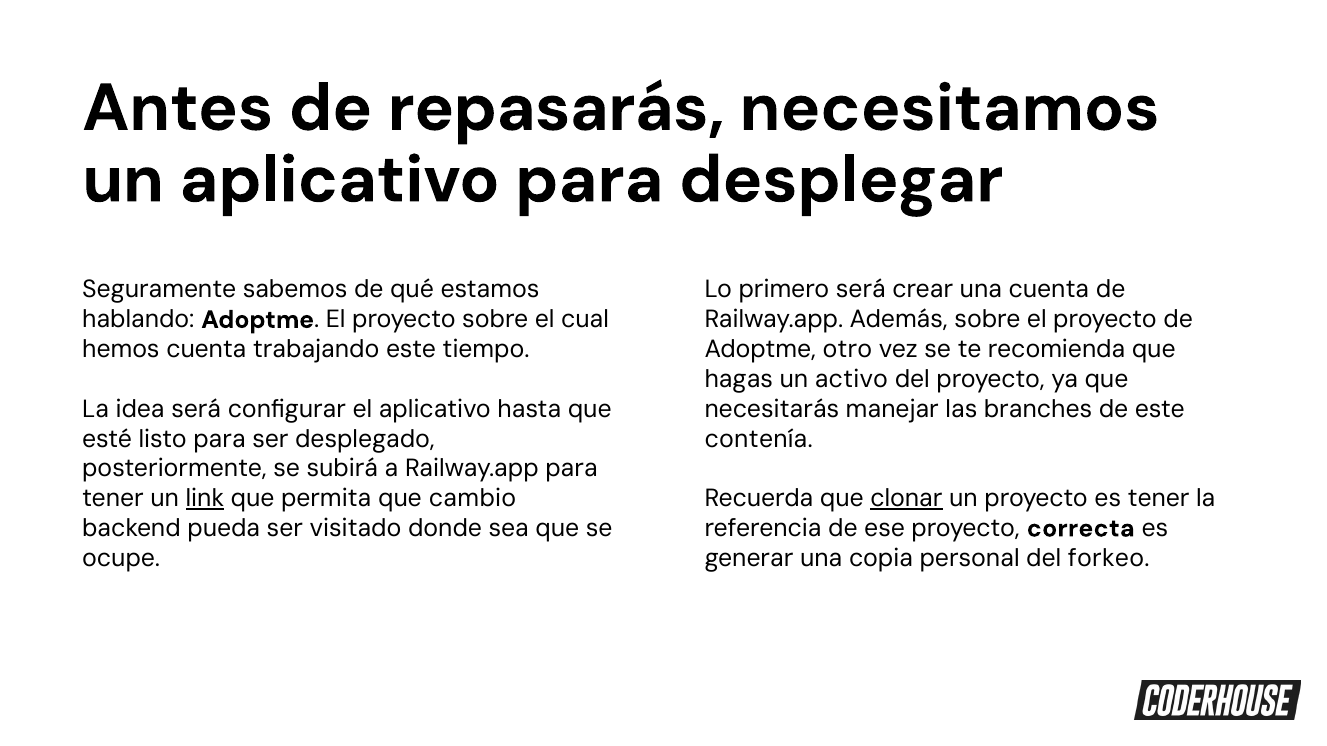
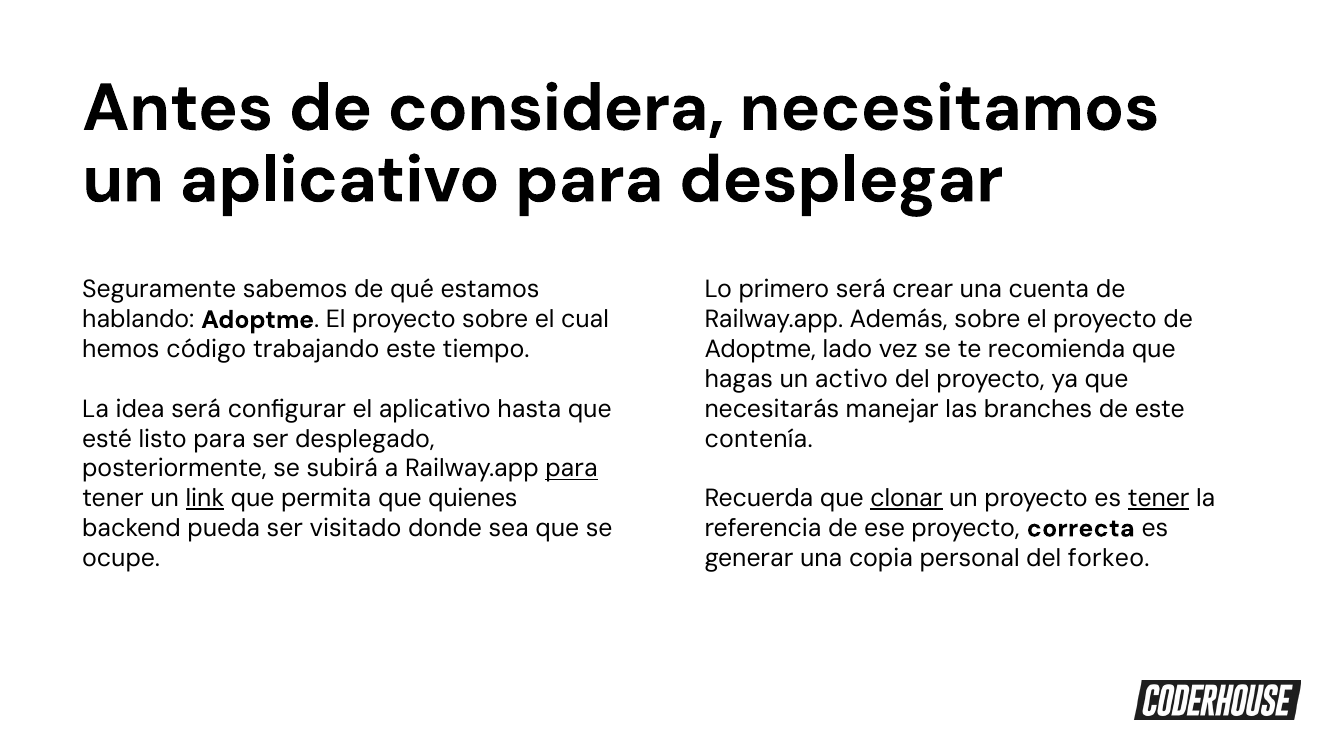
repasarás: repasarás -> considera (556, 108)
hemos cuenta: cuenta -> código (206, 350)
otro: otro -> lado (847, 350)
para underline: none -> present (572, 469)
cambio: cambio -> quienes (473, 499)
tener underline: none -> present (1159, 499)
